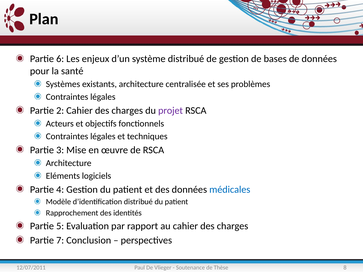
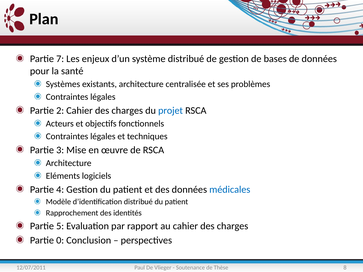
6: 6 -> 7 (60, 59)
projet colour: purple -> blue (171, 111)
7: 7 -> 0 (60, 240)
